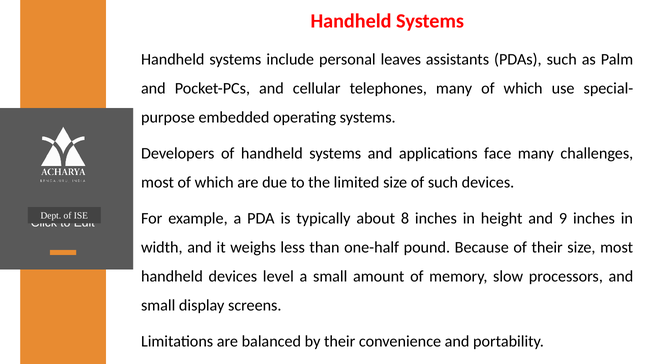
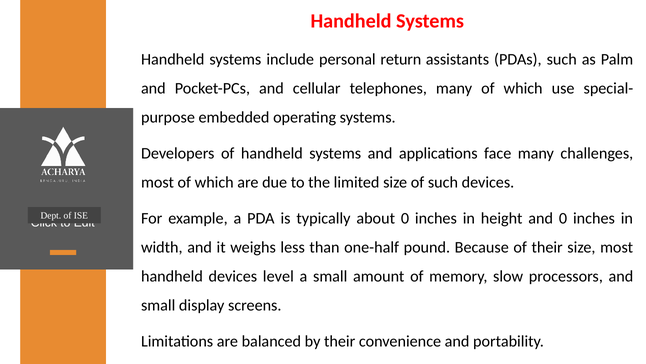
leaves: leaves -> return (401, 59)
about 8: 8 -> 0 (405, 218)
and 9: 9 -> 0 (563, 218)
